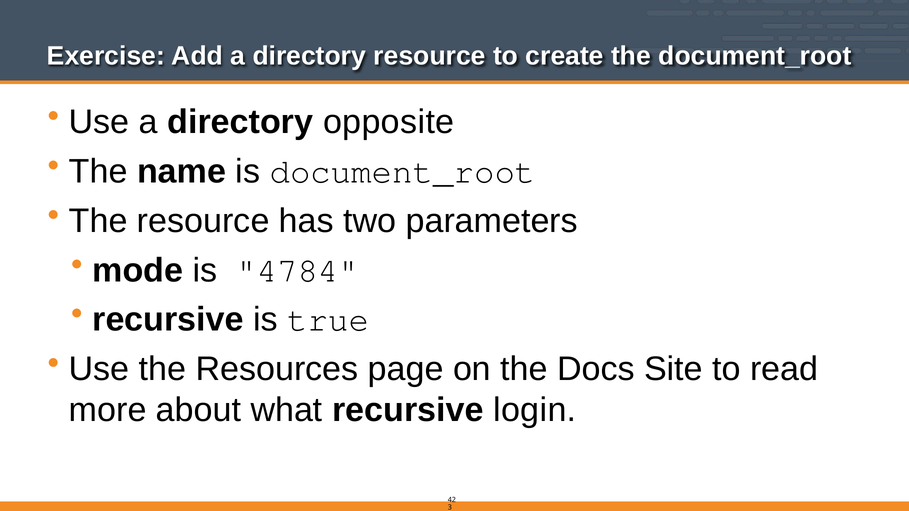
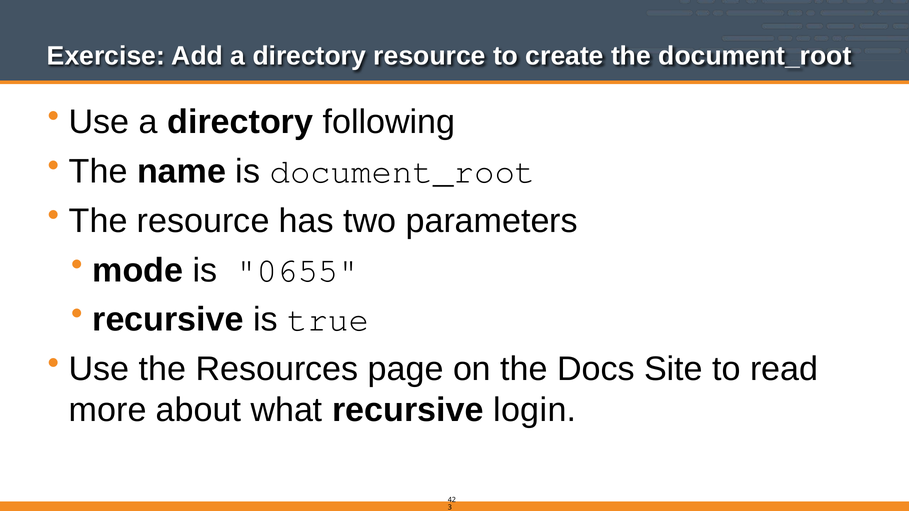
opposite: opposite -> following (389, 122)
4784: 4784 -> 0655 (298, 271)
